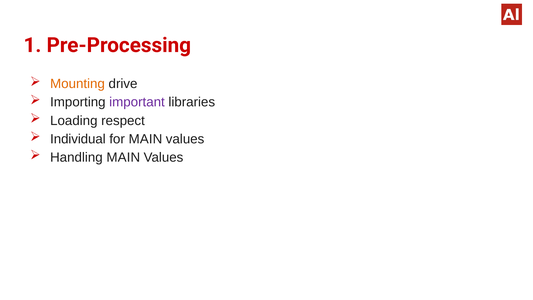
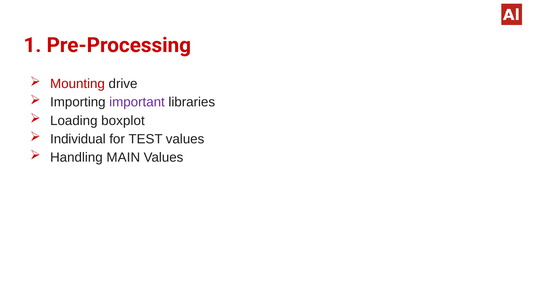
Mounting colour: orange -> red (78, 84)
respect: respect -> boxplot (123, 121)
for MAIN: MAIN -> TEST (146, 139)
